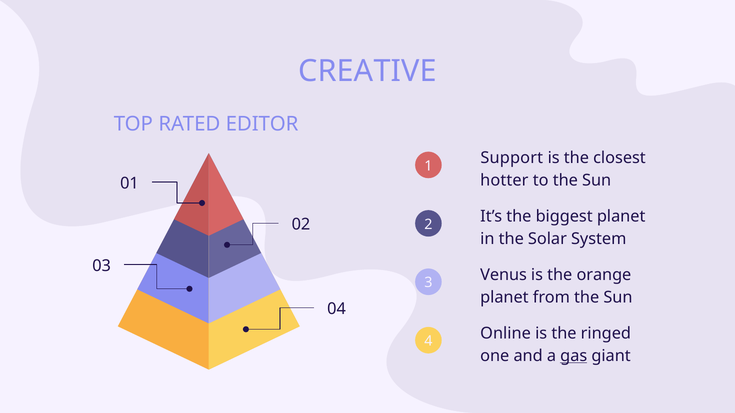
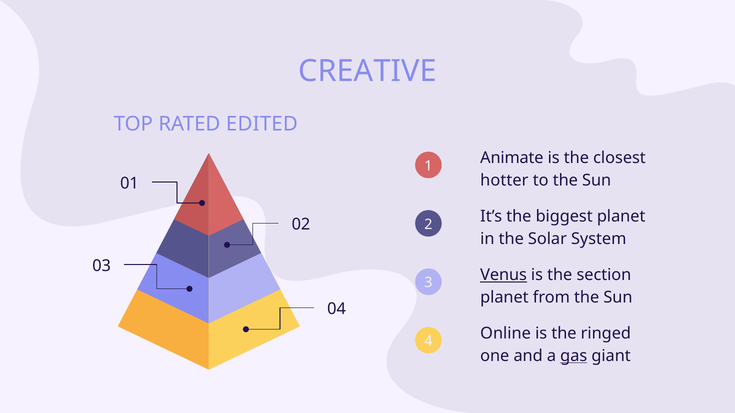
EDITOR: EDITOR -> EDITED (262, 124)
Support: Support -> Animate (512, 158)
Venus underline: none -> present (504, 275)
orange: orange -> section (604, 275)
